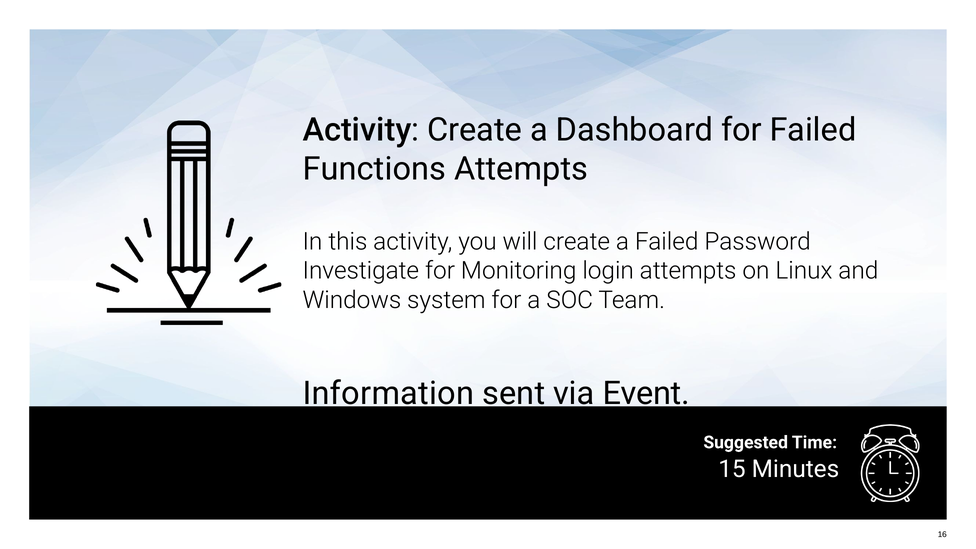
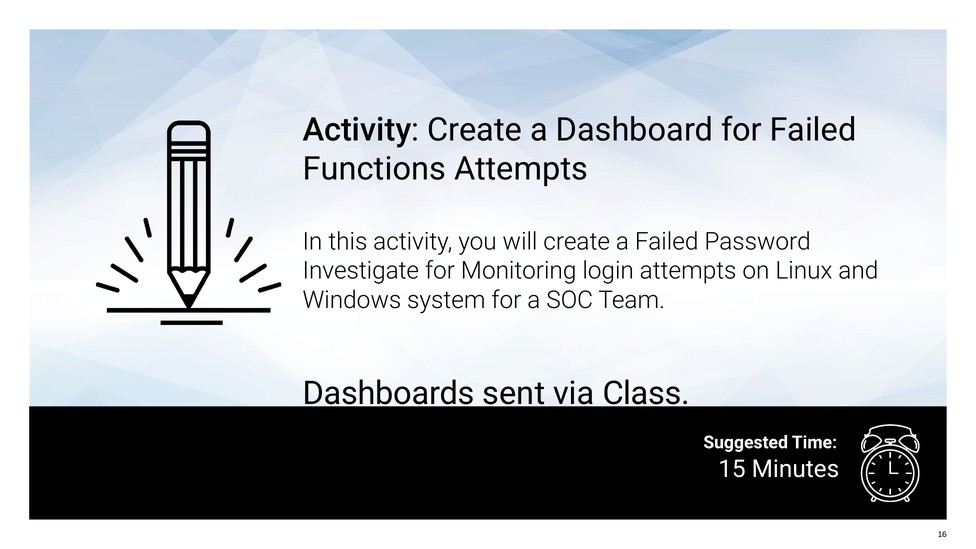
Information: Information -> Dashboards (389, 393)
Event: Event -> Class (646, 393)
